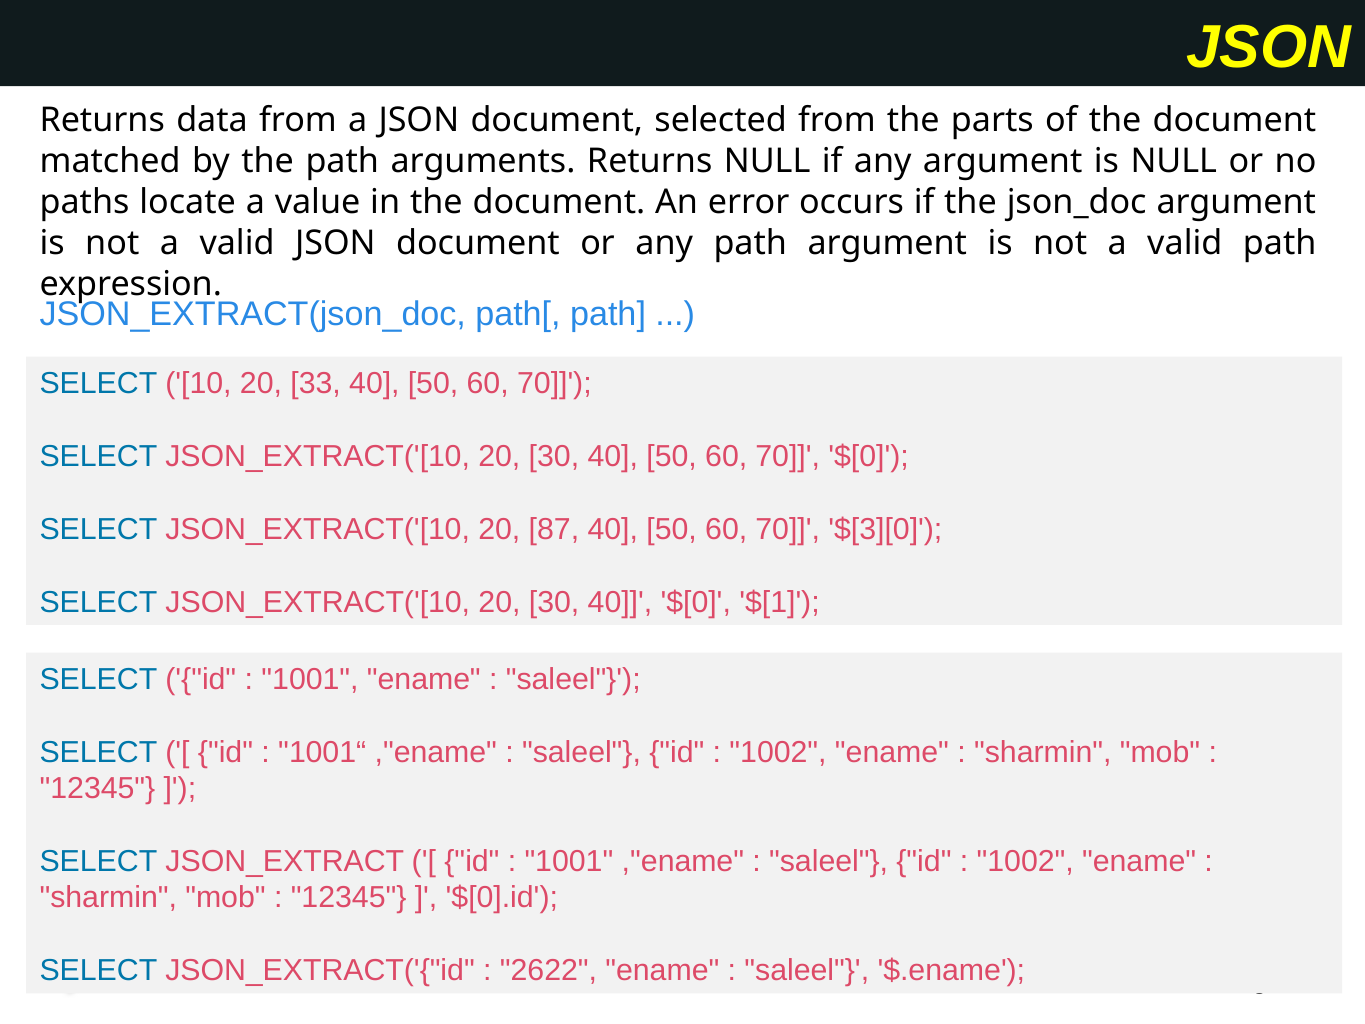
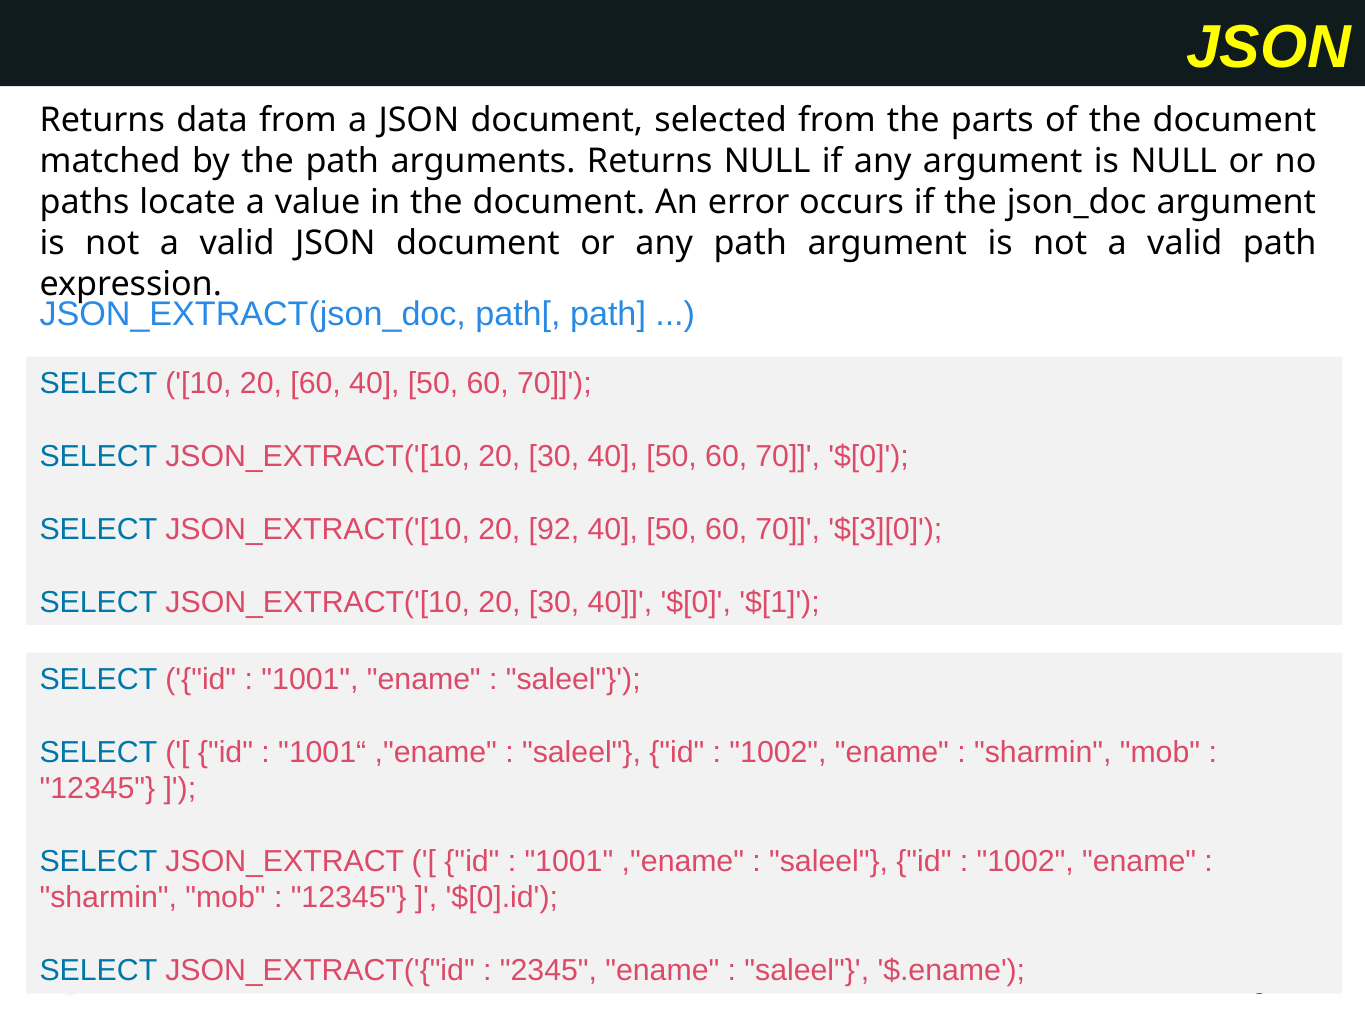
20 33: 33 -> 60 (316, 384)
87: 87 -> 92 (554, 529)
2622: 2622 -> 2345 (548, 970)
